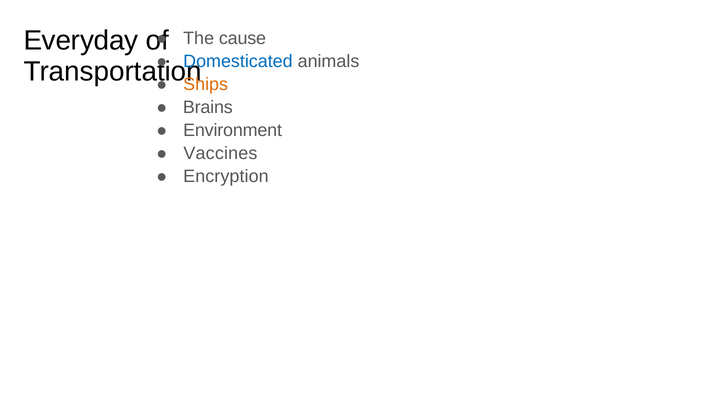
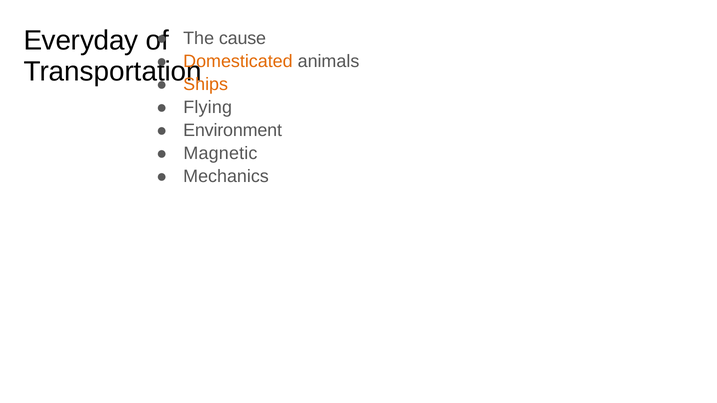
Domesticated colour: blue -> orange (238, 61)
Brains: Brains -> Flying (208, 107)
Vaccines: Vaccines -> Magnetic (220, 154)
Encryption: Encryption -> Mechanics (226, 177)
